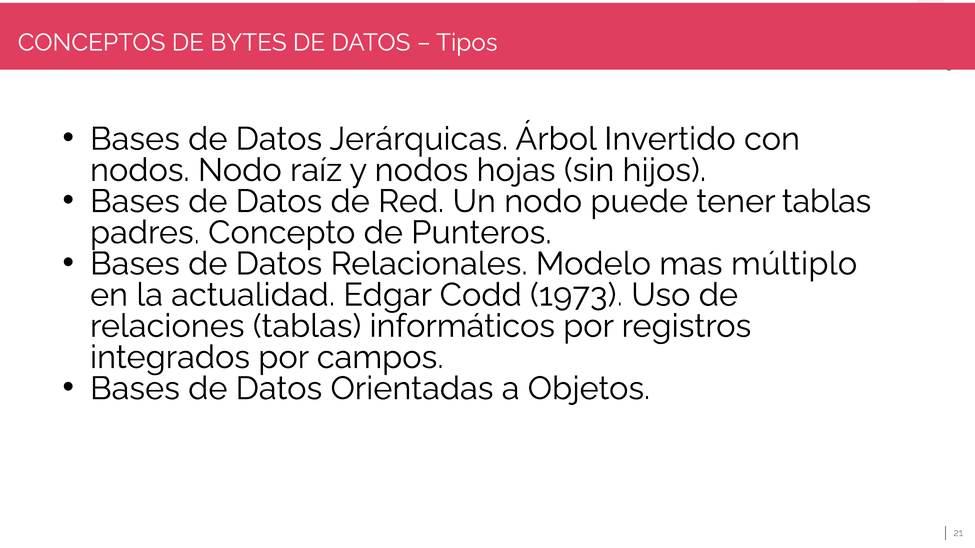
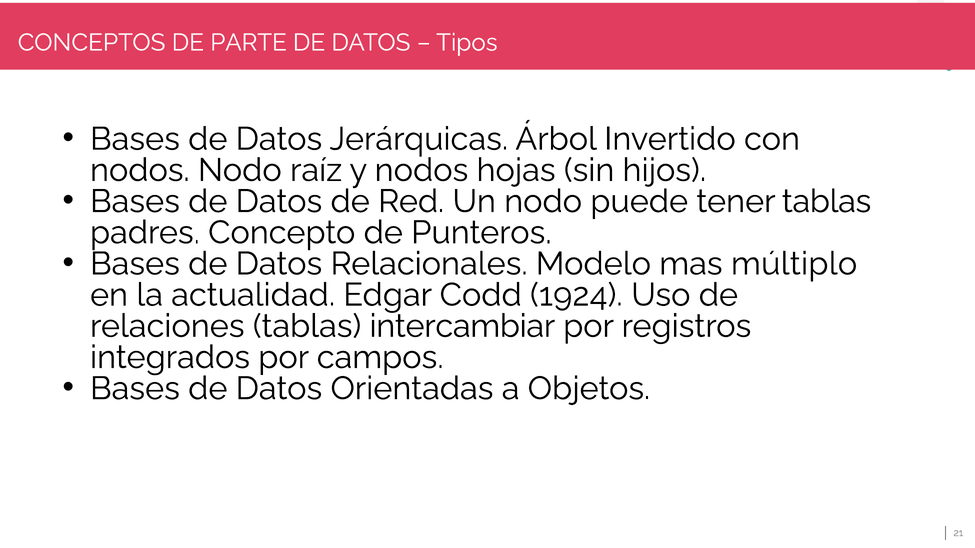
BYTES: BYTES -> PARTE (249, 43)
1973: 1973 -> 1924 (576, 295)
informáticos: informáticos -> intercambiar (462, 326)
